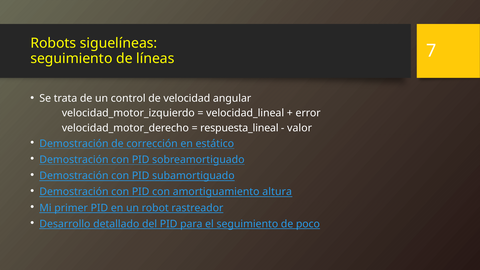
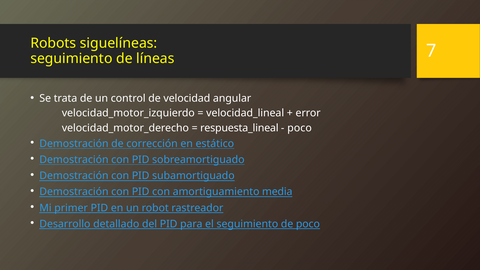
valor: valor -> poco (300, 128)
altura: altura -> media (277, 192)
